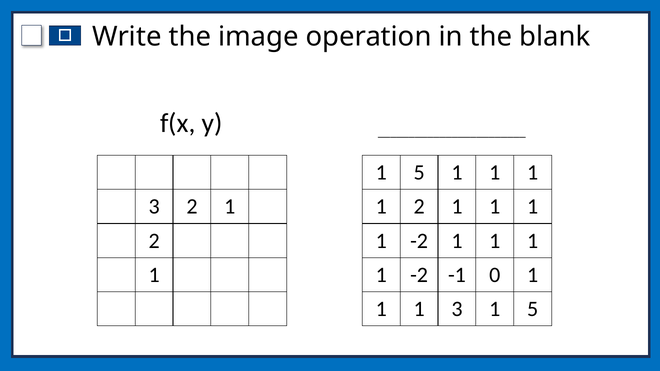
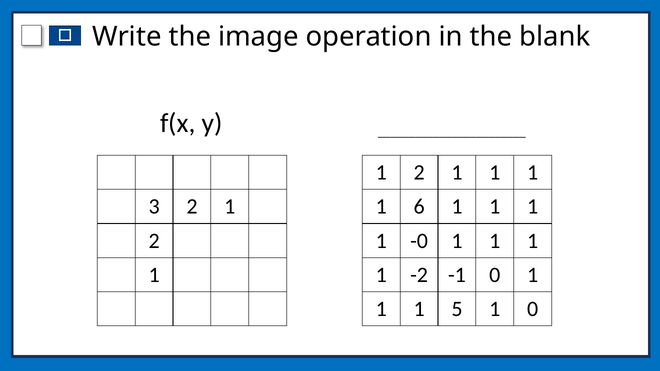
5: 5 -> 2 (419, 173)
2: 2 -> 6 (419, 207)
-2: -2 -> -0 (419, 241)
1 3: 3 -> 5 (457, 309)
5: 5 -> 0 (533, 309)
